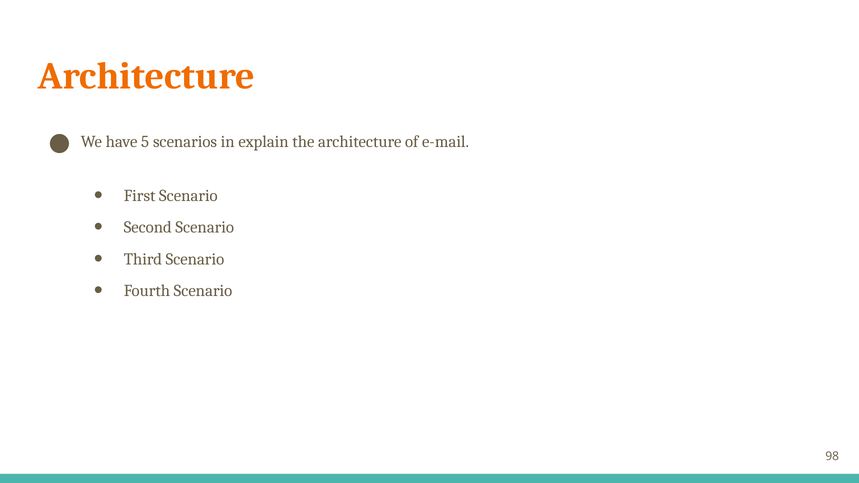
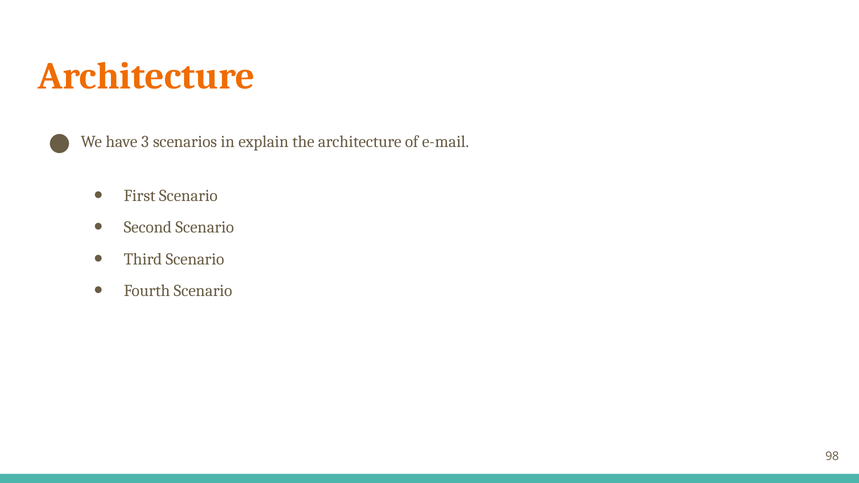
5: 5 -> 3 (145, 142)
